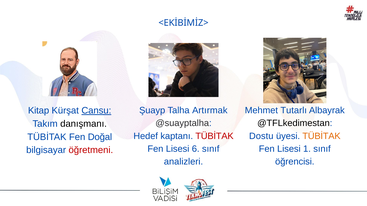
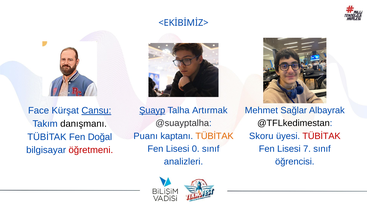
Şuayp underline: none -> present (152, 111)
Tutarlı: Tutarlı -> Sağlar (294, 111)
Kitap: Kitap -> Face (39, 111)
Hedef: Hedef -> Puanı (146, 136)
TÜBİTAK colour: red -> orange (214, 136)
Dostu: Dostu -> Skoru (261, 136)
TÜBİTAK colour: orange -> red (321, 136)
6: 6 -> 0 (196, 149)
1: 1 -> 7 (307, 149)
